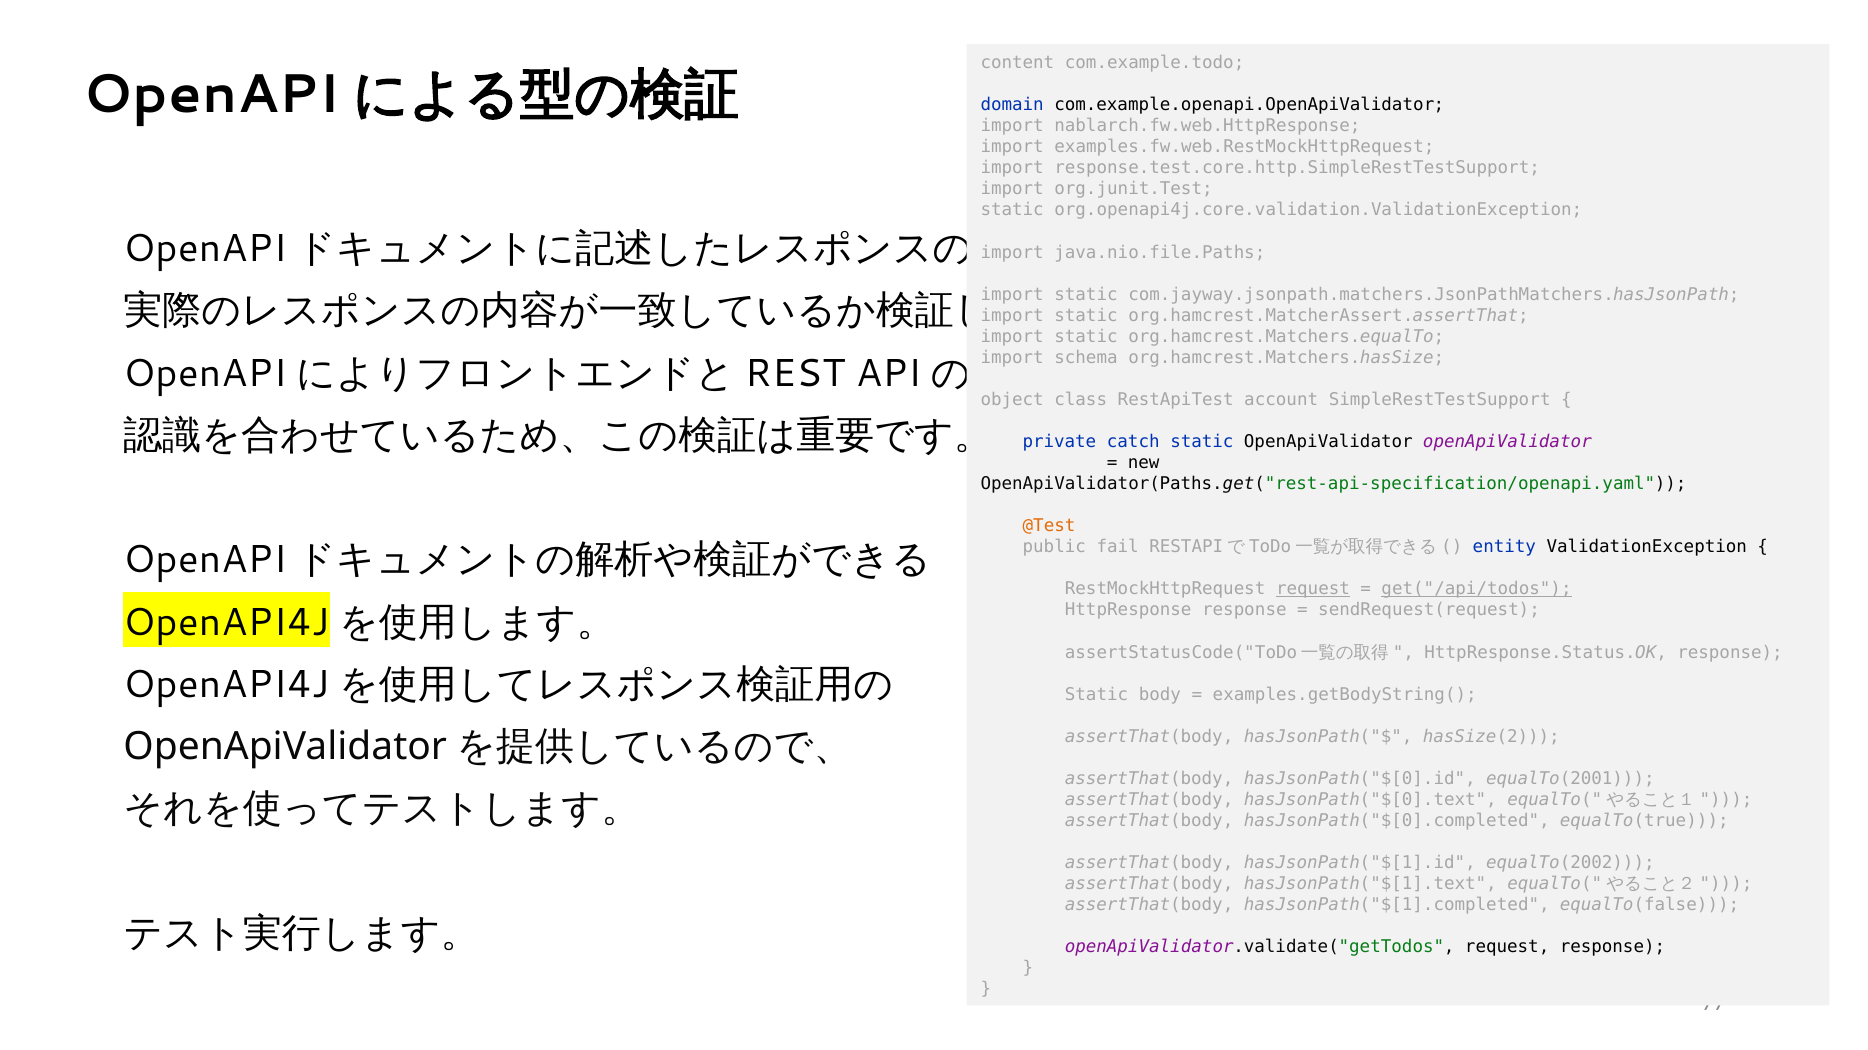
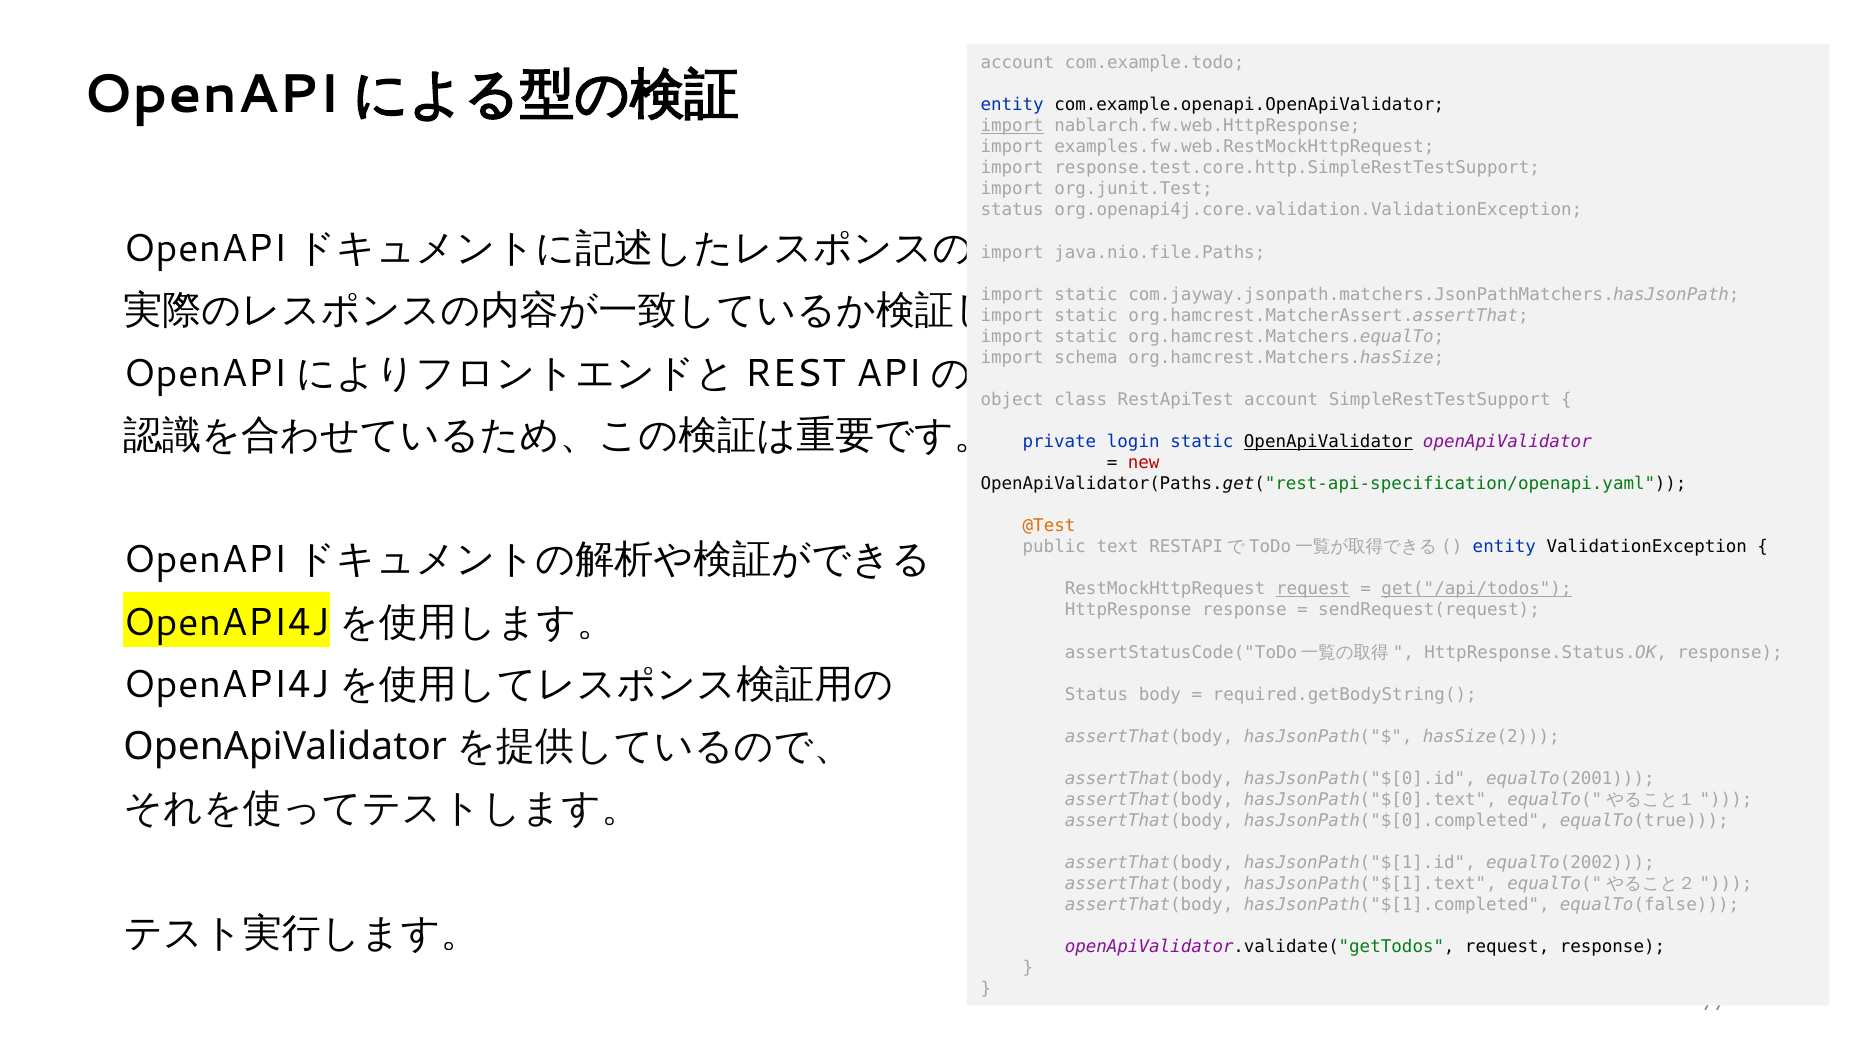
content: content -> account (1017, 63)
domain: domain -> entity (1012, 105)
import underline: none -> present (1012, 126)
static: static -> status (1012, 210)
catch: catch -> login (1133, 442)
OpenApiValidator underline: none -> present (1328, 442)
new colour: black -> red (1144, 463)
fail: fail -> text (1118, 547)
Static: Static -> Status (1097, 695)
examples.getBodyString(: examples.getBodyString( -> required.getBodyString( (1345, 695)
